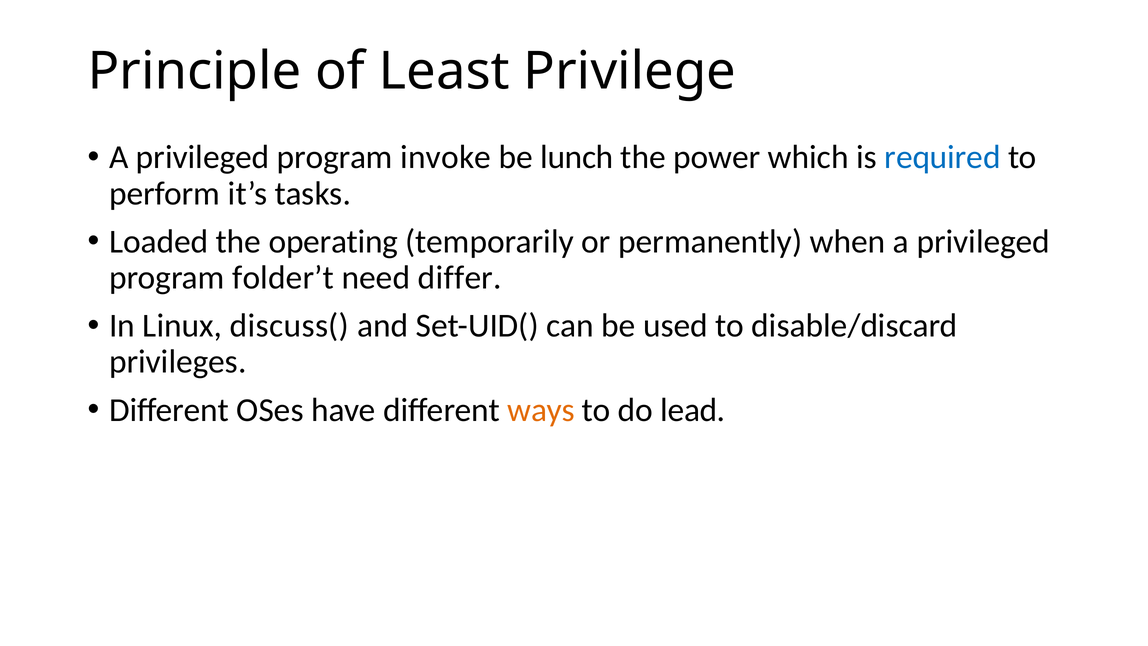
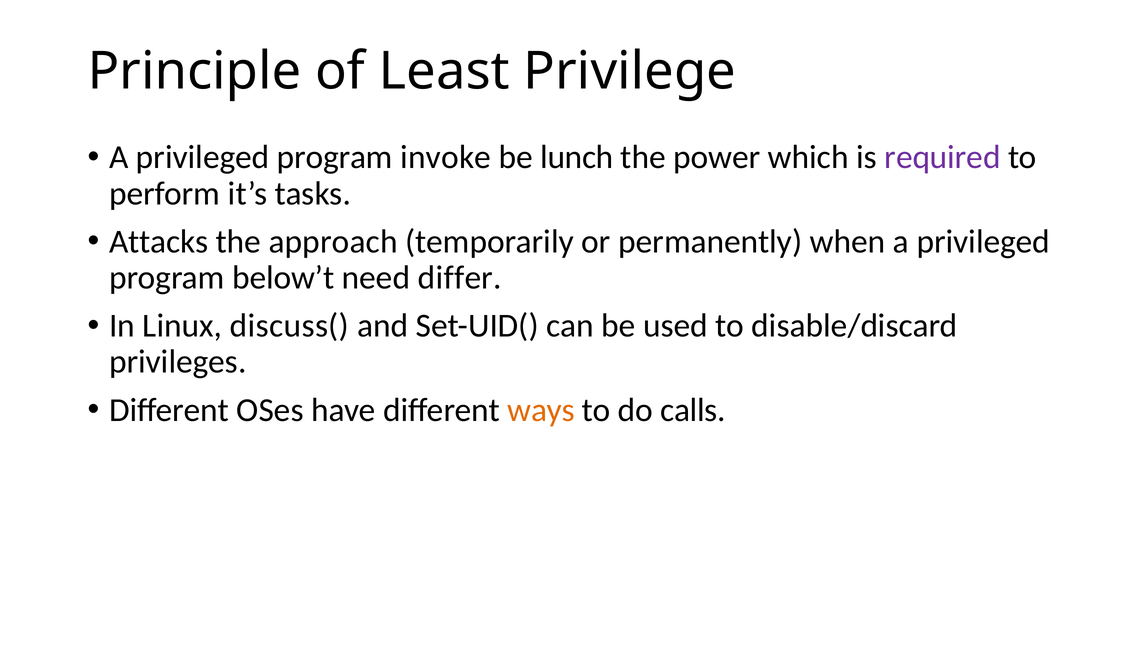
required colour: blue -> purple (943, 157)
Loaded: Loaded -> Attacks (159, 241)
operating: operating -> approach (333, 241)
folder’t: folder’t -> below’t (283, 278)
lead: lead -> calls (693, 410)
